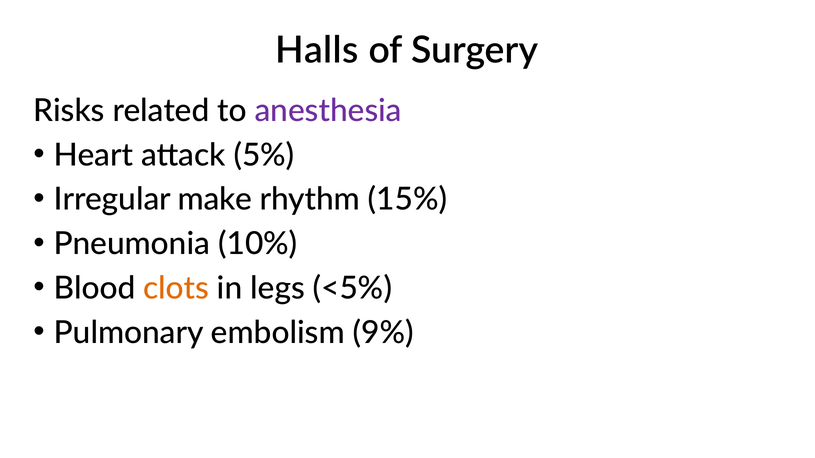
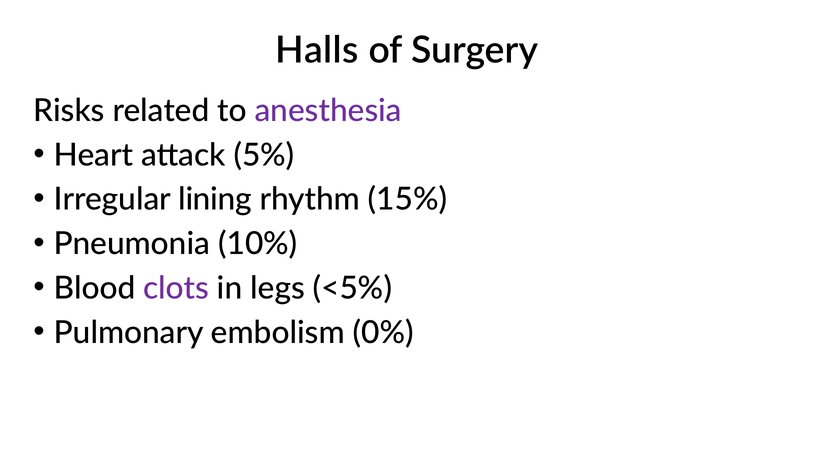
make: make -> lining (215, 200)
clots colour: orange -> purple (176, 289)
9%: 9% -> 0% (383, 333)
